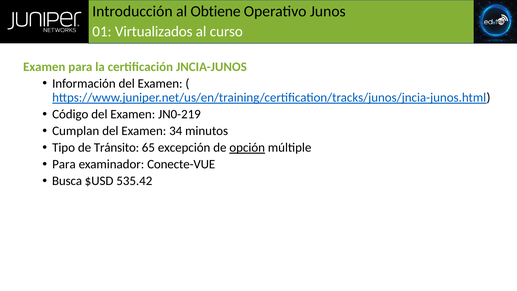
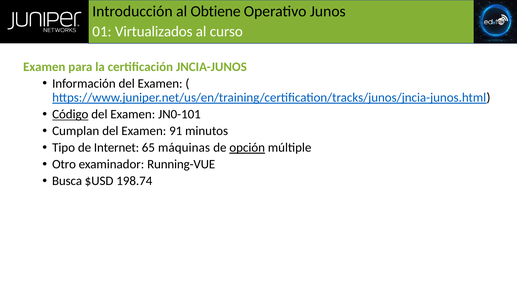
Código underline: none -> present (70, 114)
JN0-219: JN0-219 -> JN0-101 (179, 114)
34: 34 -> 91 (176, 131)
Tránsito: Tránsito -> Internet (117, 148)
excepción: excepción -> máquinas (184, 148)
Para: Para -> Otro (64, 164)
Conecte-VUE: Conecte-VUE -> Running-VUE (181, 164)
535.42: 535.42 -> 198.74 (134, 181)
